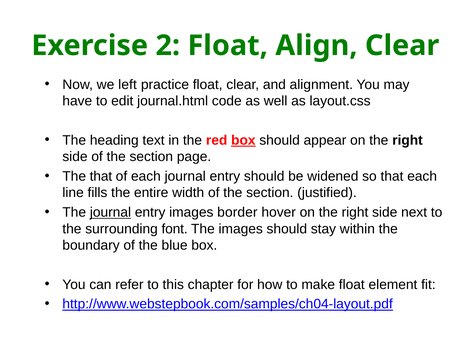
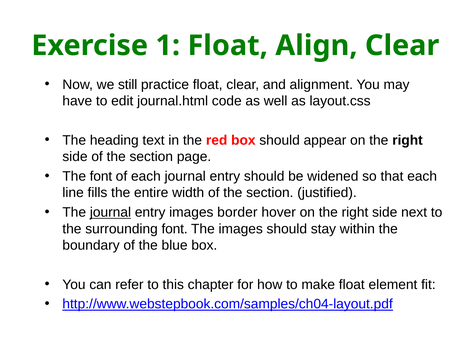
2: 2 -> 1 (168, 46)
left: left -> still (128, 85)
box underline: present -> none (243, 140)
The that: that -> font (101, 176)
